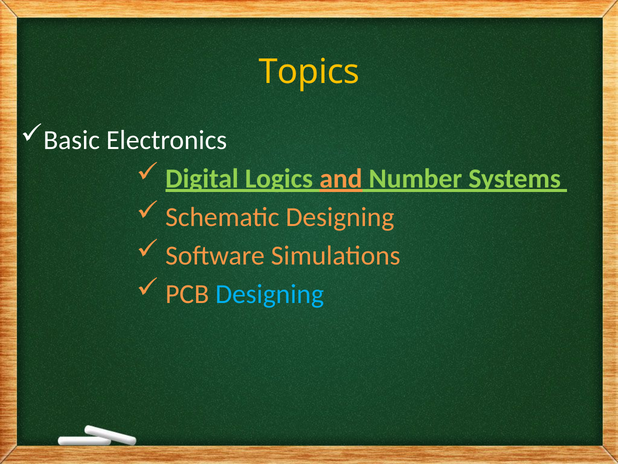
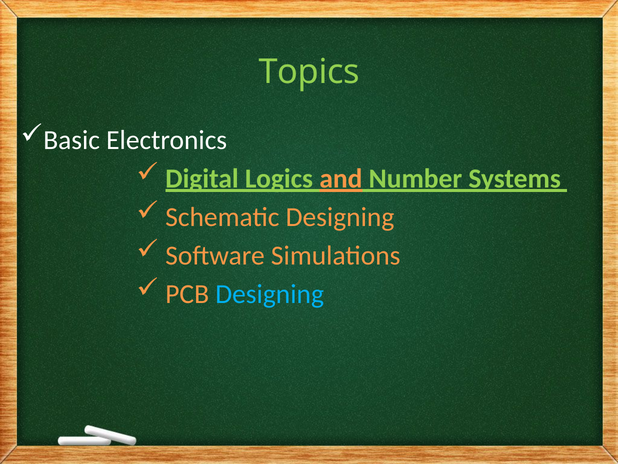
Topics colour: yellow -> light green (309, 72)
